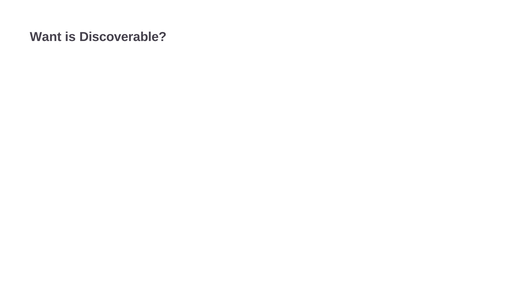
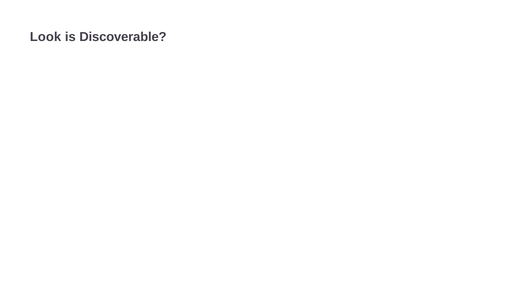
Want: Want -> Look (46, 37)
